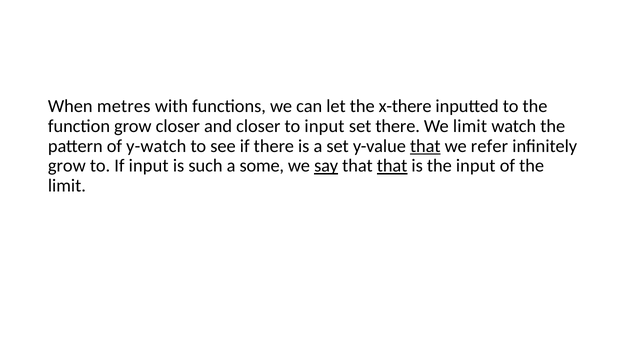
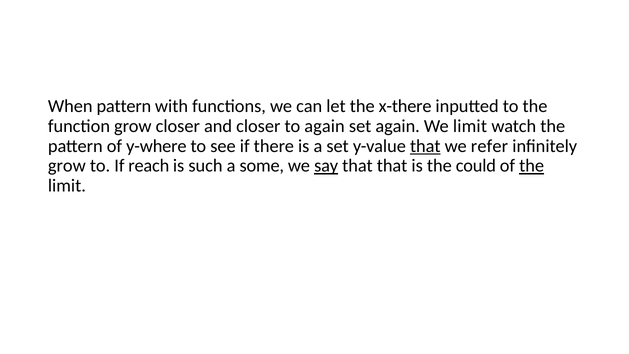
When metres: metres -> pattern (124, 106)
to input: input -> again (325, 126)
set there: there -> again (398, 126)
y-watch: y-watch -> y-where (156, 146)
If input: input -> reach (149, 166)
that underline: present -> none (392, 166)
the input: input -> could (476, 166)
the underline: none -> present (532, 166)
